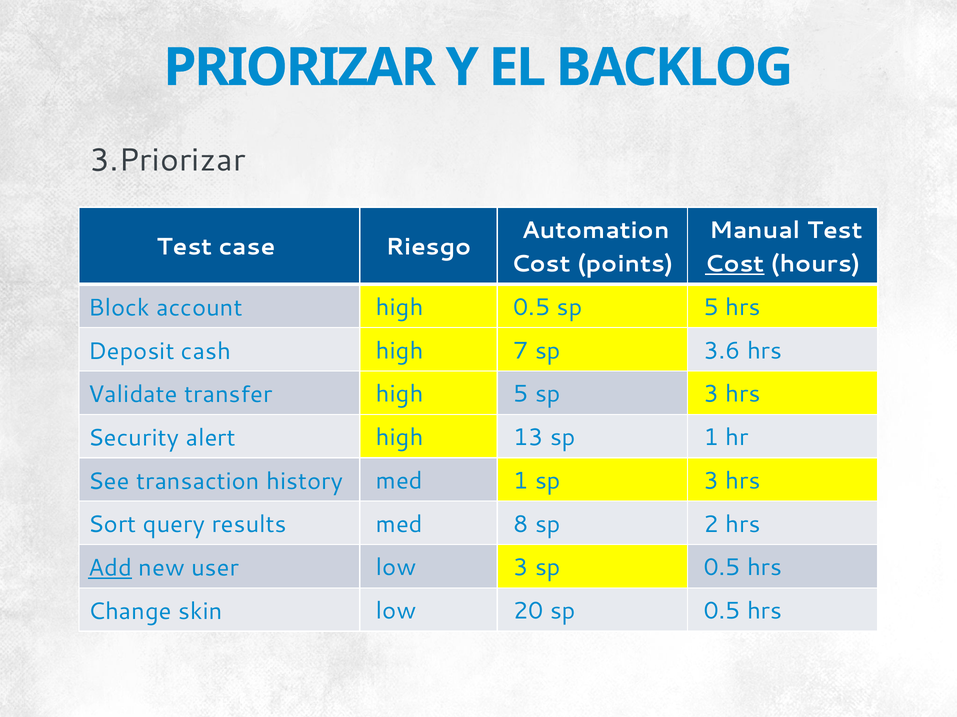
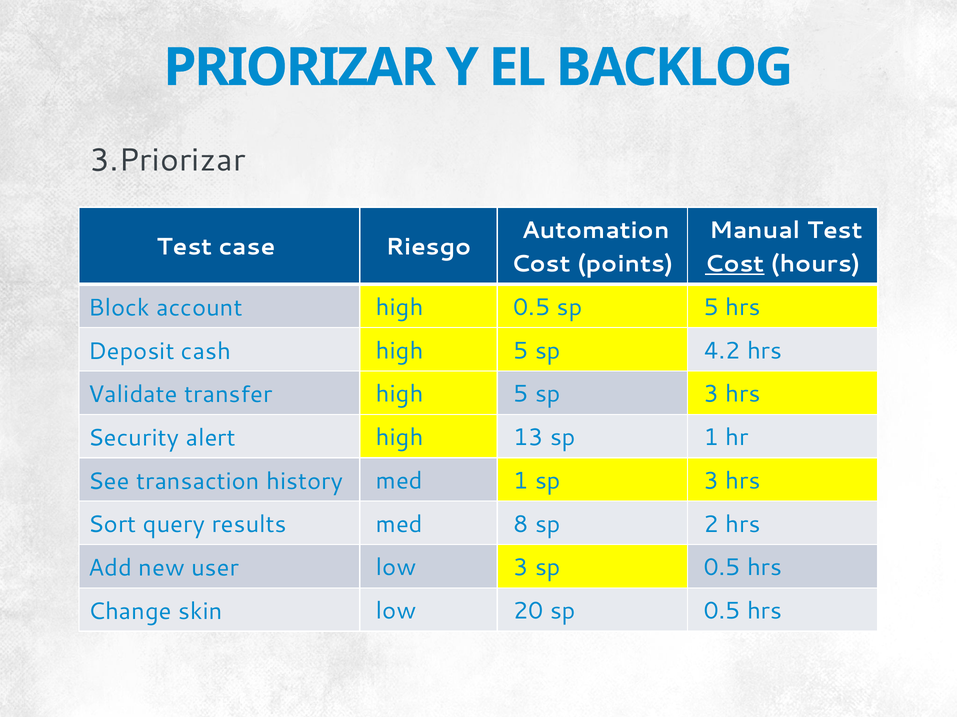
cash high 7: 7 -> 5 (521, 351)
3.6: 3.6 -> 4.2 (722, 351)
Add underline: present -> none (110, 569)
